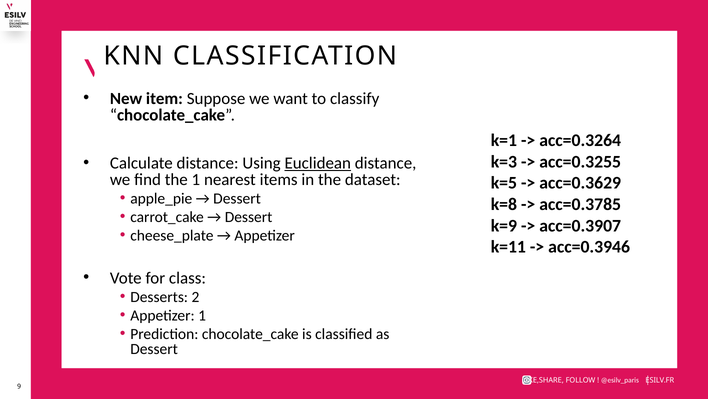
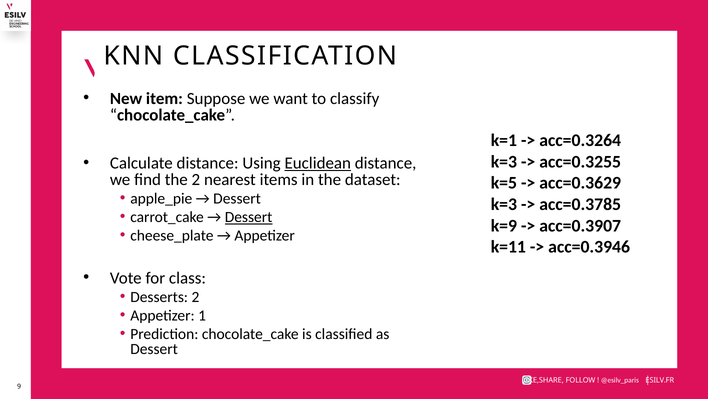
the 1: 1 -> 2 (196, 179)
k=8: k=8 -> k=3 (504, 204)
Dessert underline: none -> present (249, 217)
